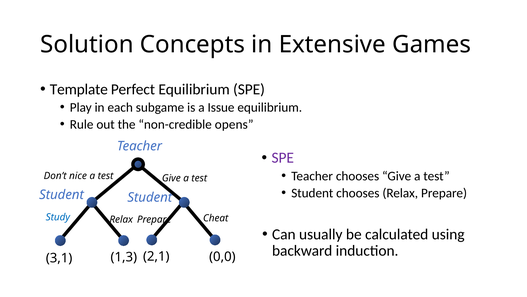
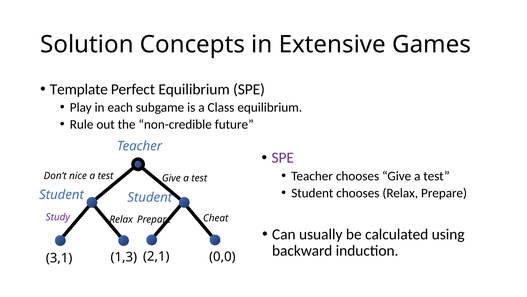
Issue: Issue -> Class (221, 107)
opens: opens -> future (234, 124)
Study colour: blue -> purple (58, 217)
